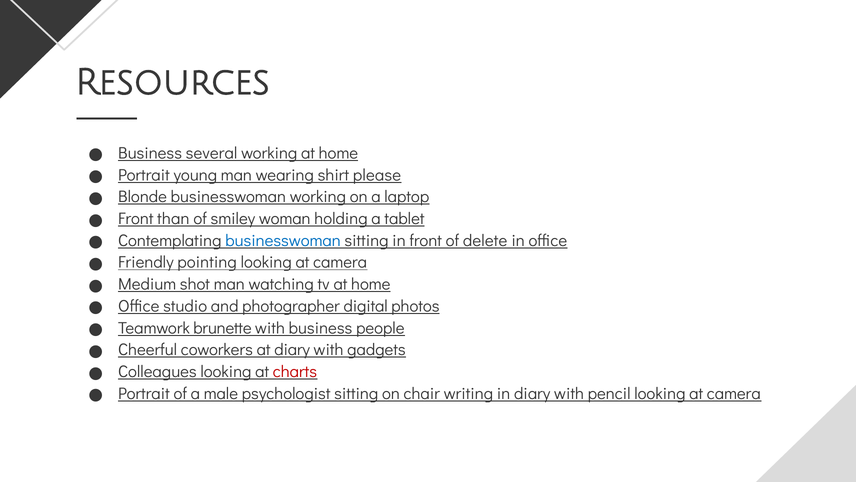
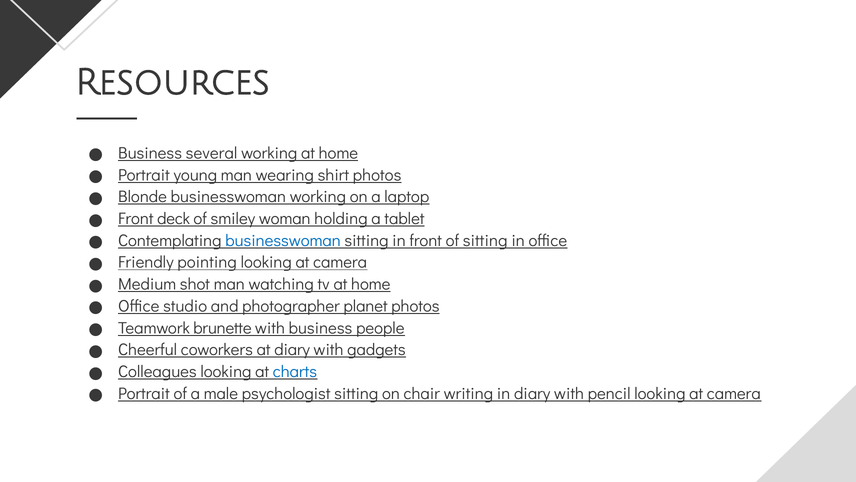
shirt please: please -> photos (377, 175)
than: than -> deck (174, 219)
of delete: delete -> sitting (485, 240)
digital: digital -> planet (366, 306)
charts colour: red -> blue (295, 371)
